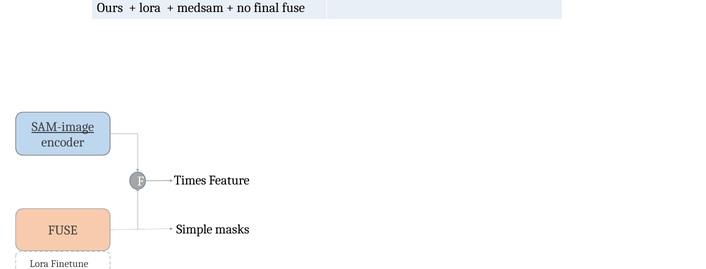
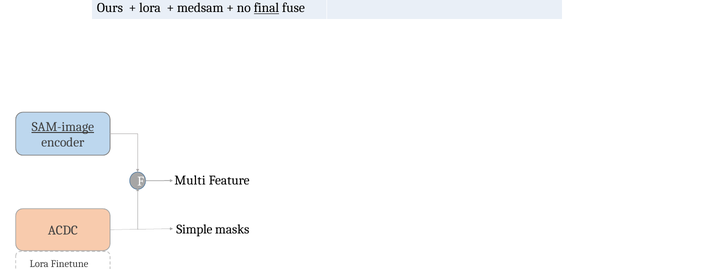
final underline: none -> present (266, 8)
Times: Times -> Multi (190, 181)
FUSE: FUSE -> ACDC (63, 231)
